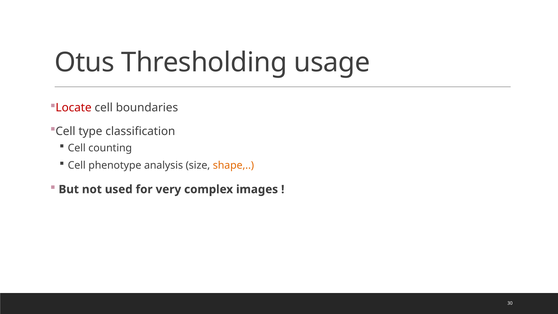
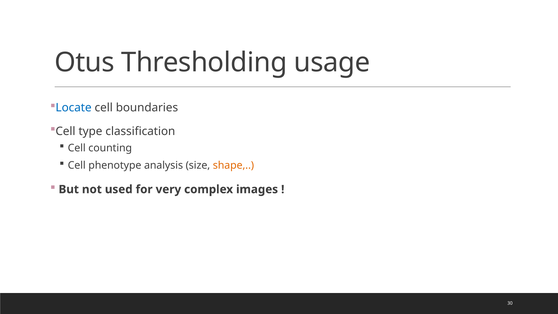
Locate colour: red -> blue (74, 108)
